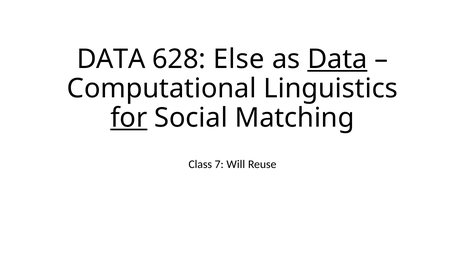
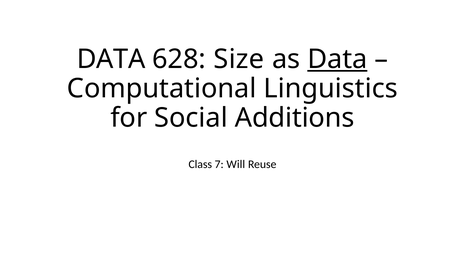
Else: Else -> Size (239, 59)
for underline: present -> none (129, 118)
Matching: Matching -> Additions (295, 118)
